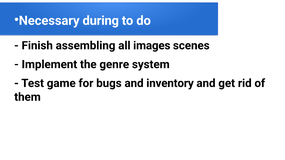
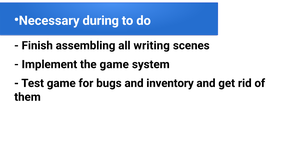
images: images -> writing (152, 46)
the genre: genre -> game (114, 64)
